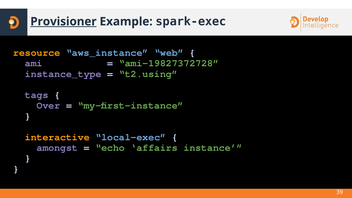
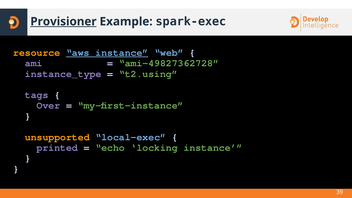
aws_instance underline: none -> present (107, 53)
ami-19827372728: ami-19827372728 -> ami-49827362728 (169, 63)
interactive: interactive -> unsupported (57, 137)
amongst: amongst -> printed (57, 148)
affairs: affairs -> locking (154, 148)
